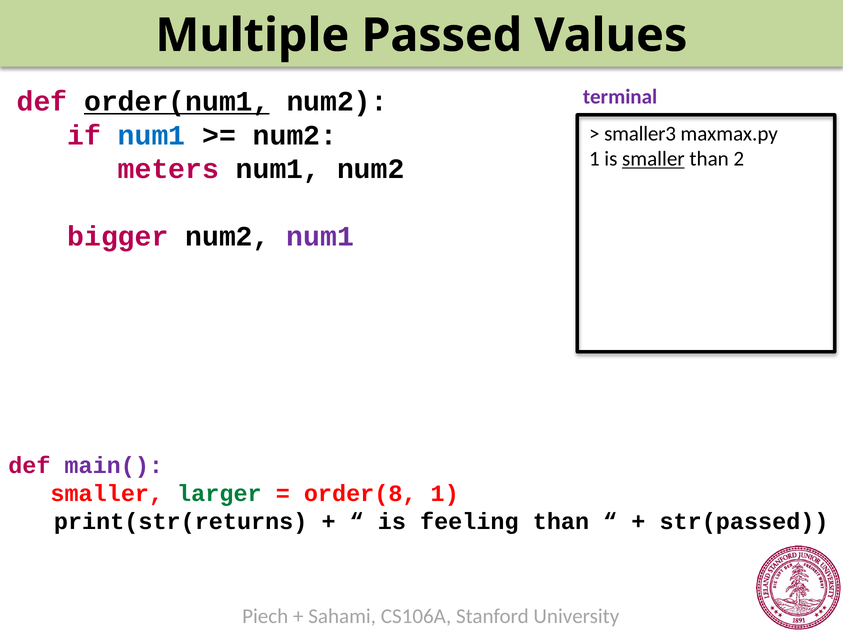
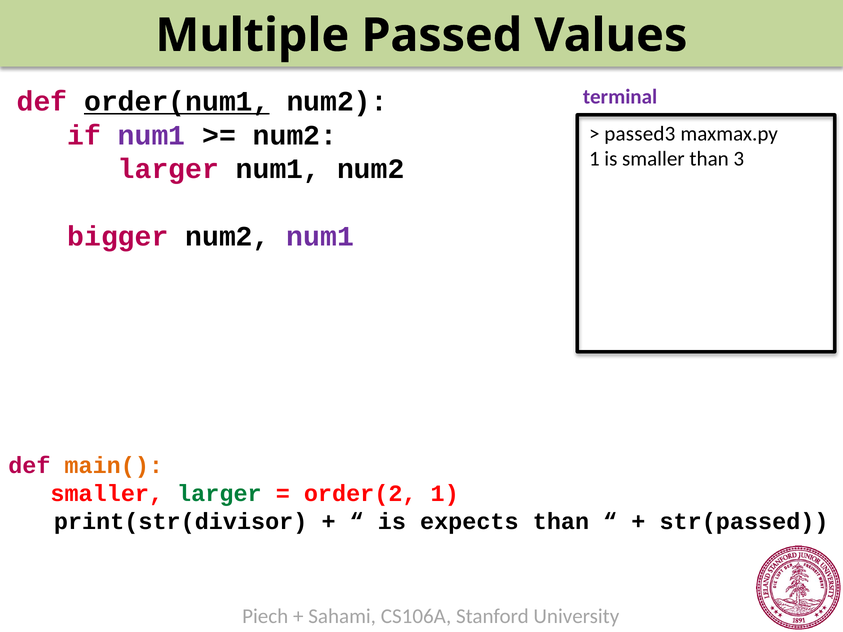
num1 colour: blue -> purple (152, 135)
smaller3: smaller3 -> passed3 (640, 134)
smaller underline: present -> none (653, 159)
2: 2 -> 3 (739, 159)
meters: meters -> larger (168, 169)
main( colour: purple -> orange (114, 466)
order(8: order(8 -> order(2 (360, 494)
print(str(returns: print(str(returns -> print(str(divisor (181, 522)
feeling: feeling -> expects (469, 522)
